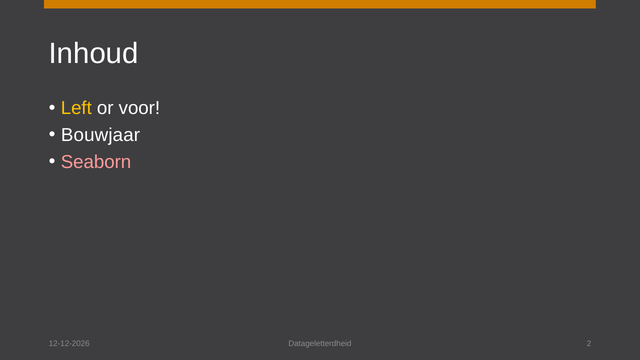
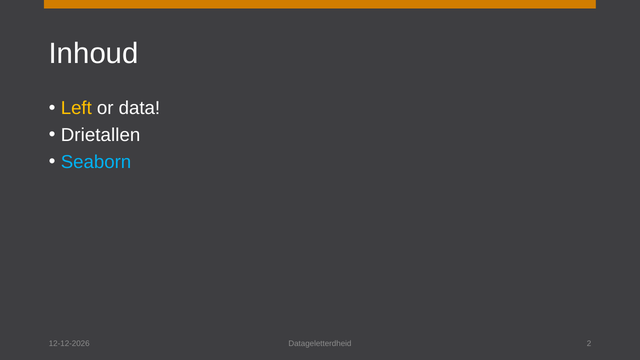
voor: voor -> data (139, 108)
Bouwjaar: Bouwjaar -> Drietallen (101, 135)
Seaborn colour: pink -> light blue (96, 162)
